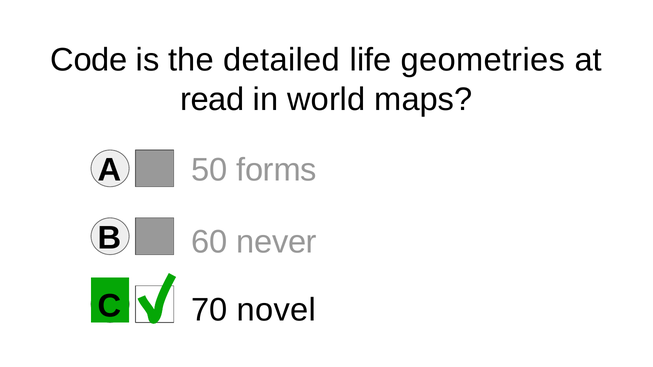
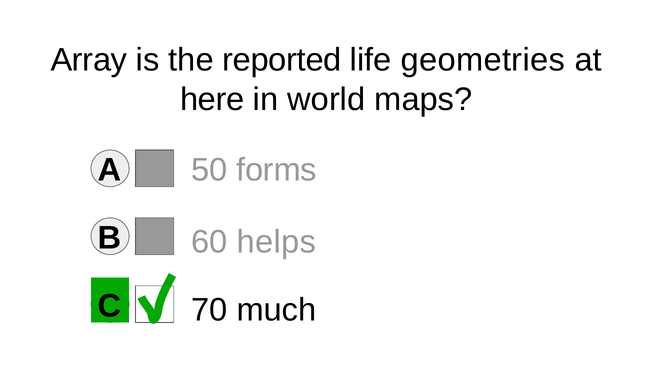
Code: Code -> Array (89, 60)
detailed: detailed -> reported (282, 60)
read: read -> here (212, 99)
never: never -> helps (276, 242)
novel: novel -> much (276, 310)
